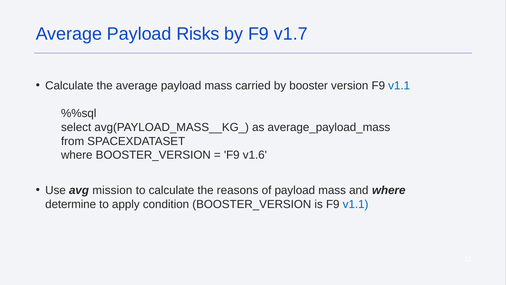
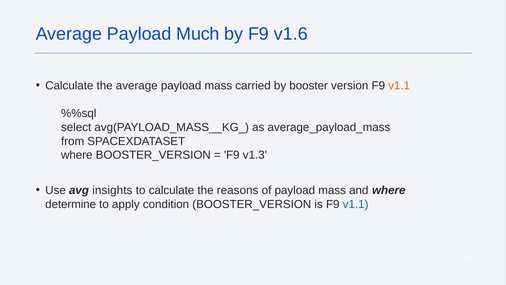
Risks: Risks -> Much (198, 34)
v1.7: v1.7 -> v1.6 (291, 34)
v1.1 colour: blue -> orange (399, 85)
v1.6: v1.6 -> v1.3 (255, 155)
mission: mission -> insights (112, 190)
